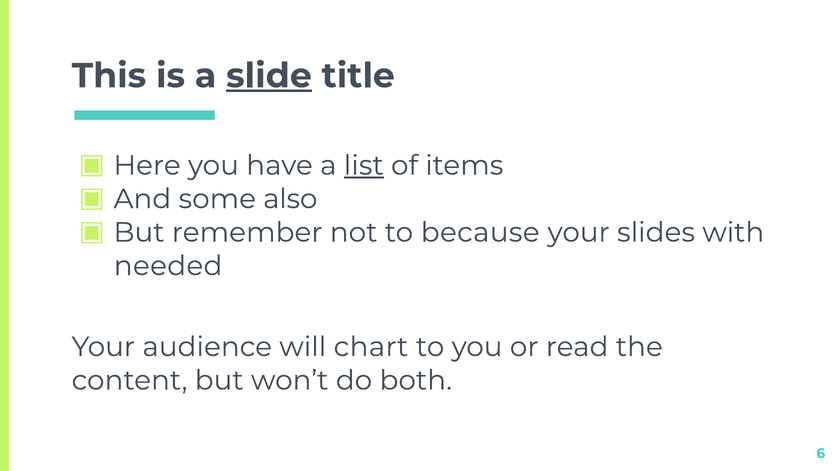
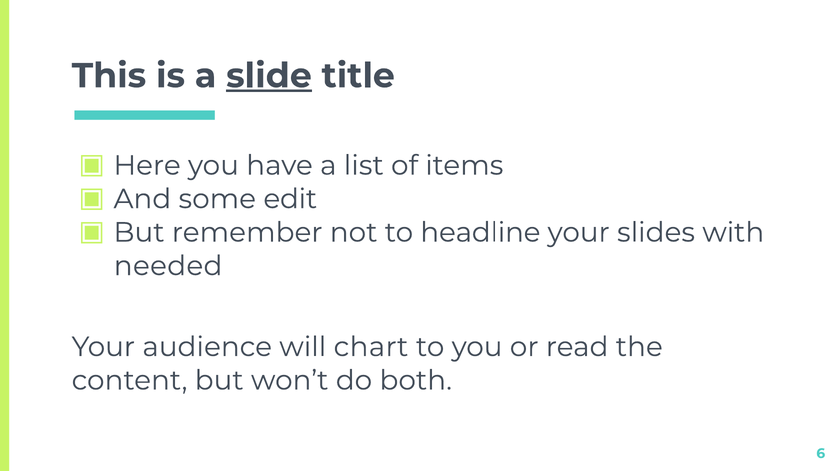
list underline: present -> none (364, 165)
also: also -> edit (290, 199)
because: because -> headline (480, 232)
